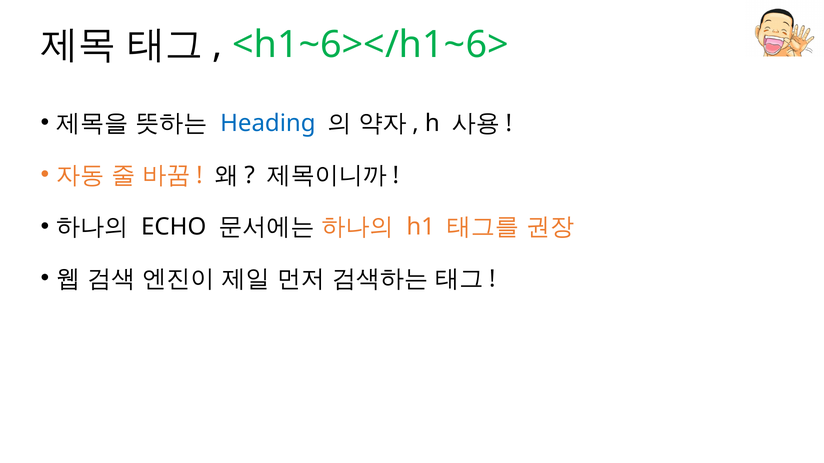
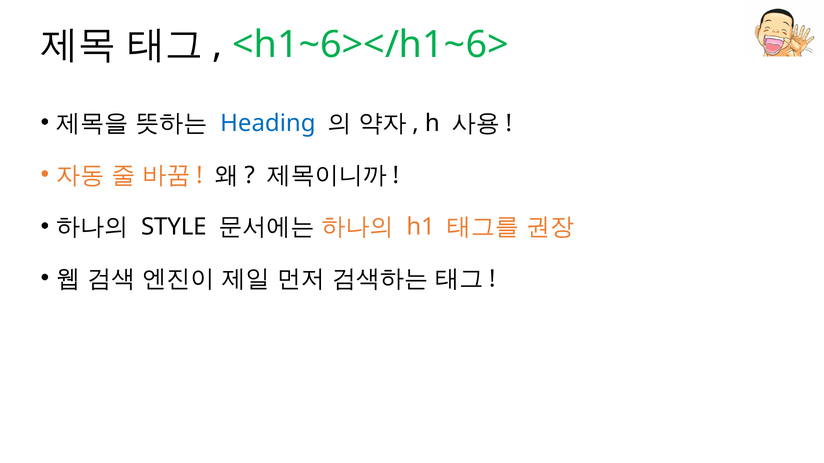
ECHO: ECHO -> STYLE (174, 227)
